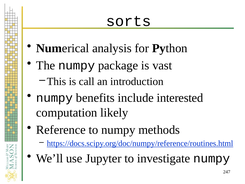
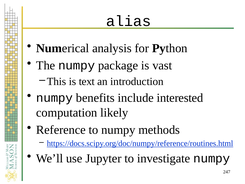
sorts: sorts -> alias (129, 21)
call: call -> text (87, 81)
